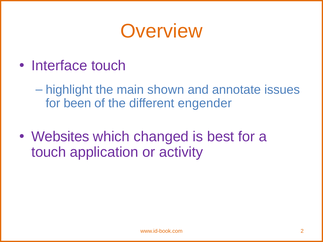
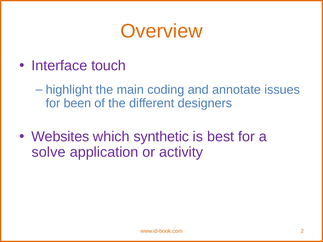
shown: shown -> coding (166, 90)
engender: engender -> designers (205, 103)
changed: changed -> synthetic (161, 137)
touch: touch -> solve (49, 152)
